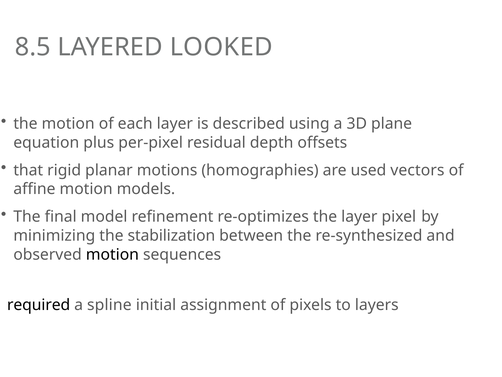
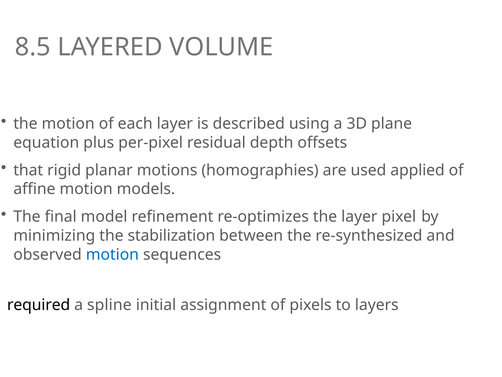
LOOKED: LOOKED -> VOLUME (221, 47)
vectors: vectors -> applied (418, 170)
motion colour: black -> blue (112, 254)
